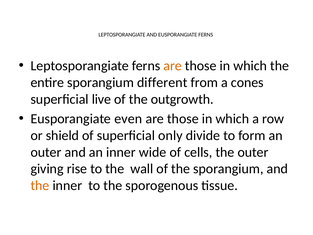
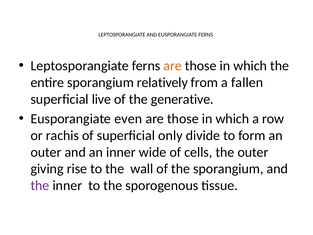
different: different -> relatively (162, 82)
cones: cones -> fallen (247, 82)
outgrowth: outgrowth -> generative (182, 99)
shield: shield -> rachis (62, 135)
the colour: orange -> purple (40, 185)
